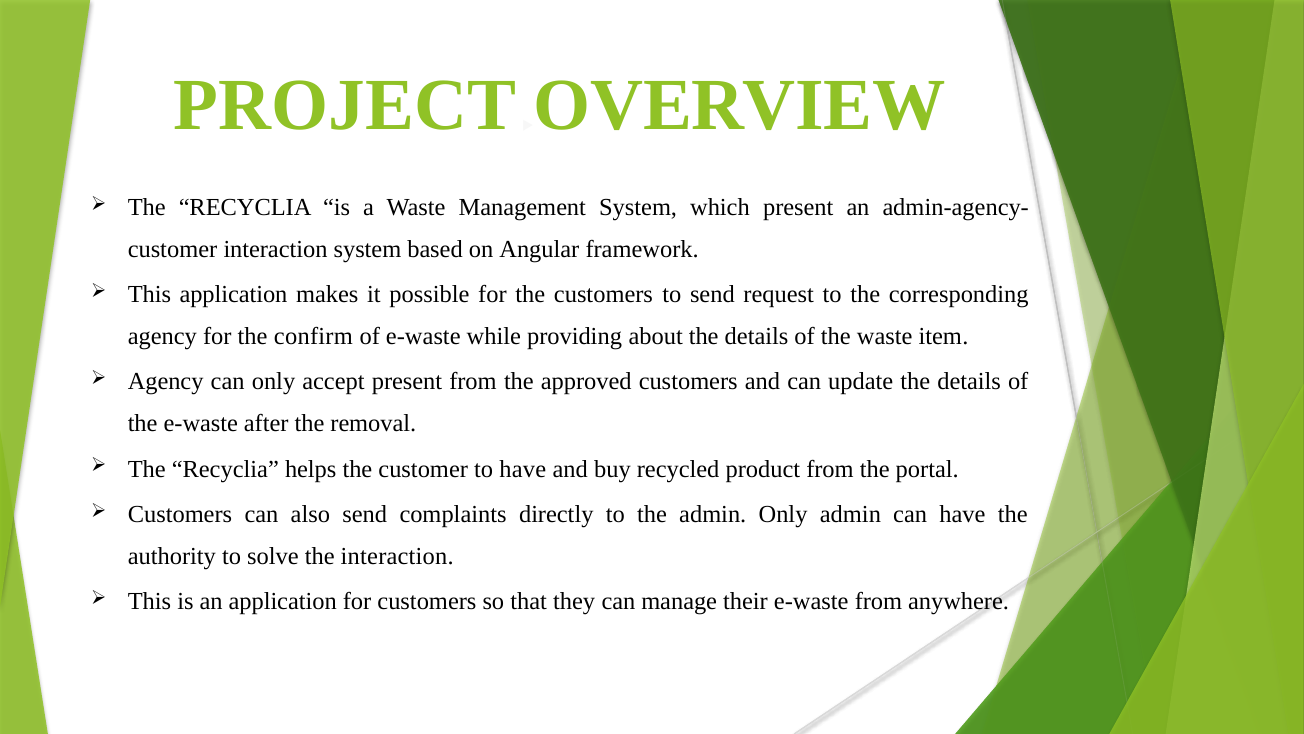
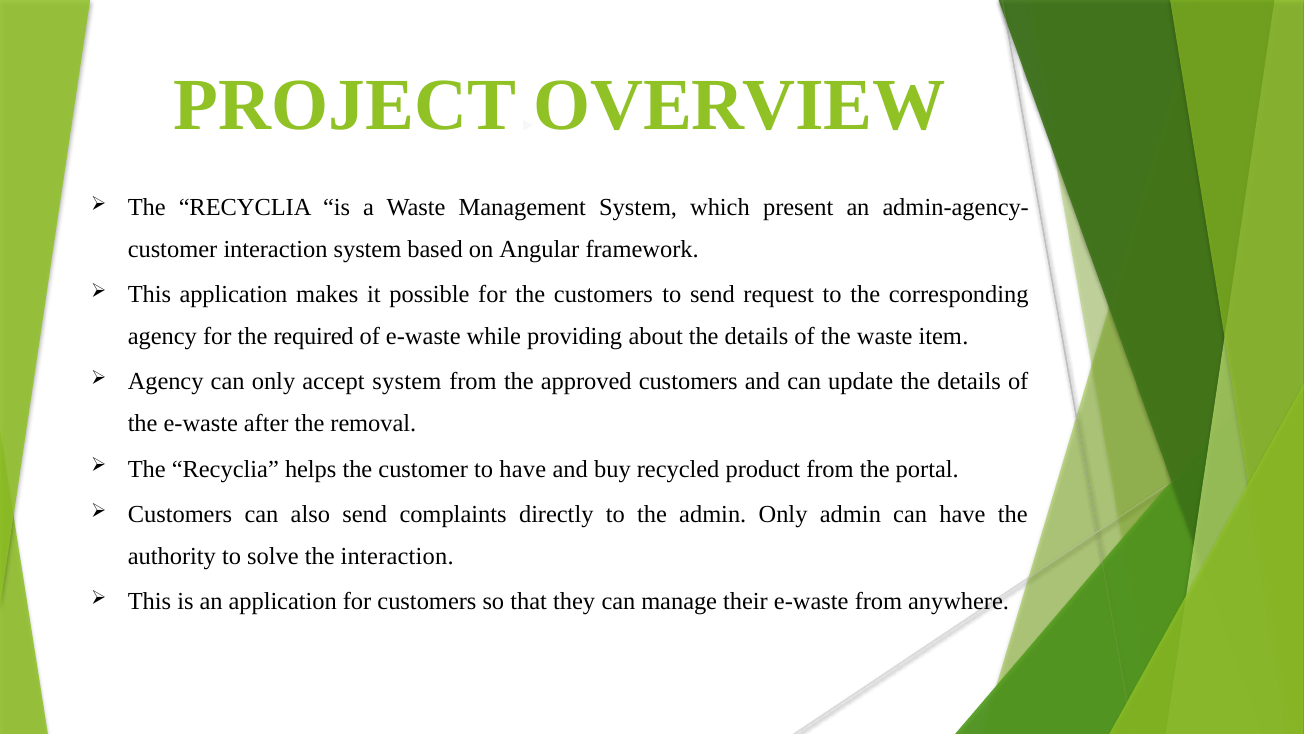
confirm: confirm -> required (314, 336)
accept present: present -> system (407, 381)
